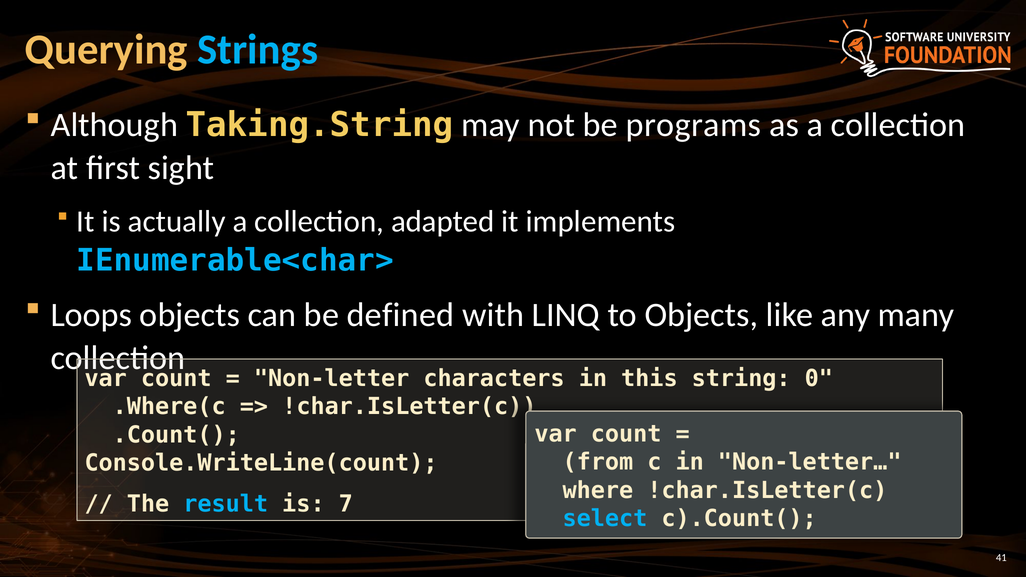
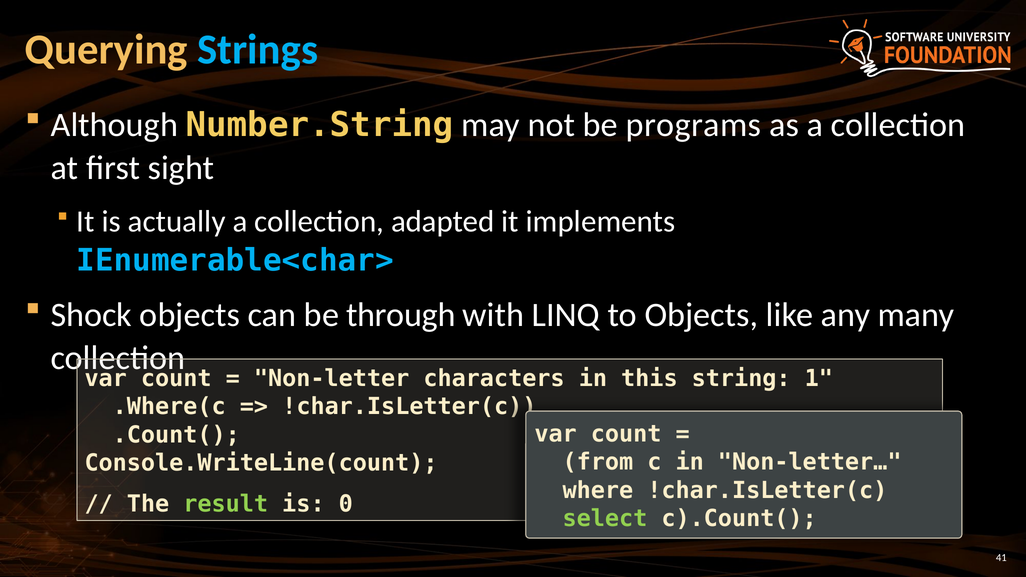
Taking.String: Taking.String -> Number.String (320, 125)
Loops: Loops -> Shock (91, 315)
defined: defined -> through (401, 315)
0: 0 -> 1 (819, 379)
result colour: light blue -> light green (226, 504)
7: 7 -> 0 (346, 504)
select colour: light blue -> light green (605, 519)
